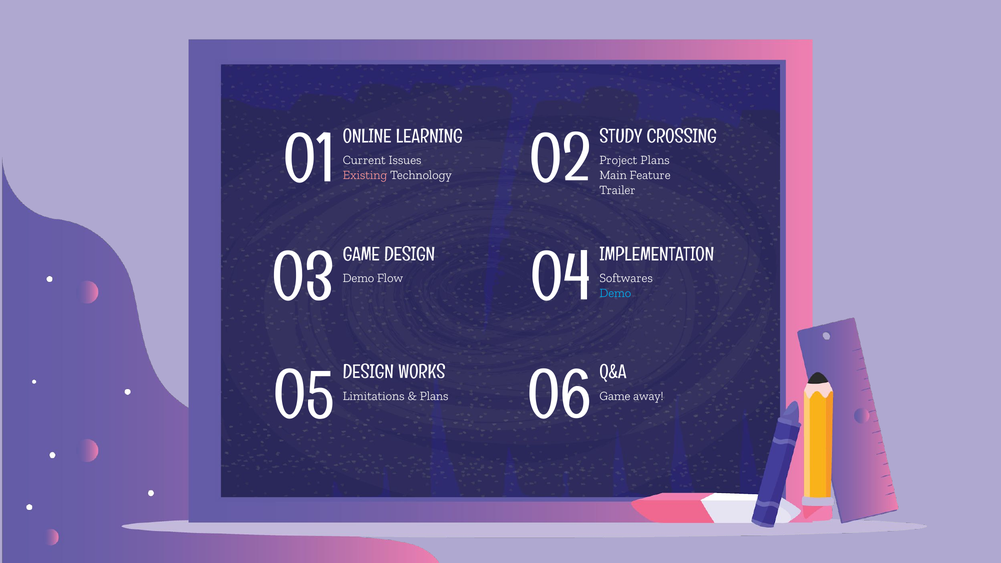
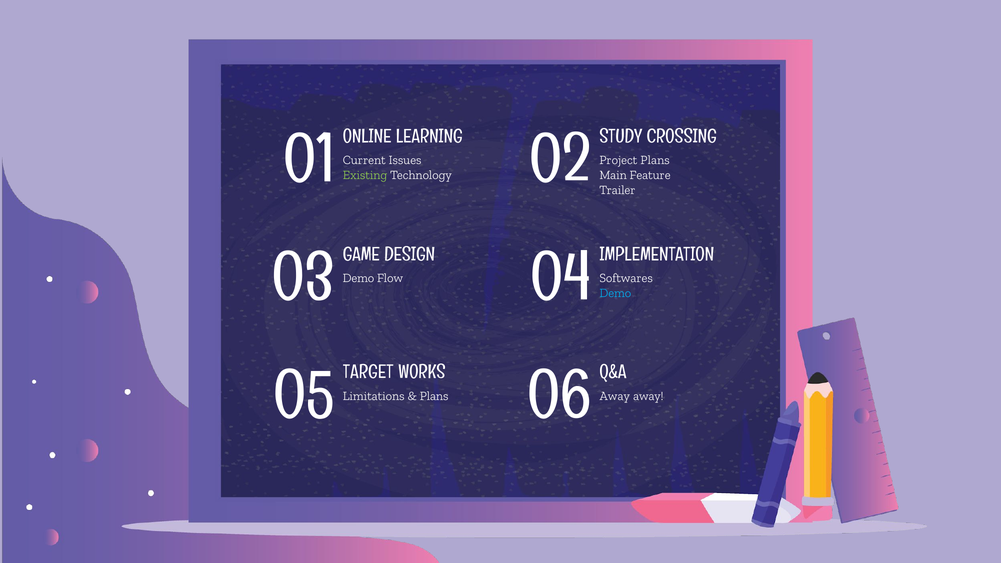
Existing colour: pink -> light green (365, 175)
DESIGN: DESIGN -> TARGET (368, 372)
Game: Game -> Away (615, 396)
